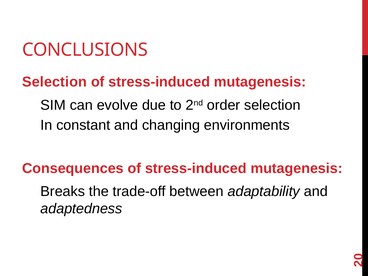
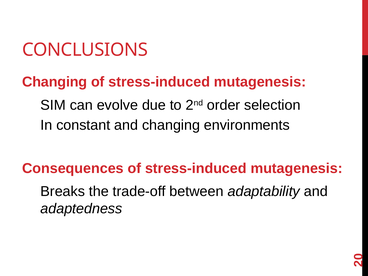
Selection: Selection -> Changing (55, 82)
